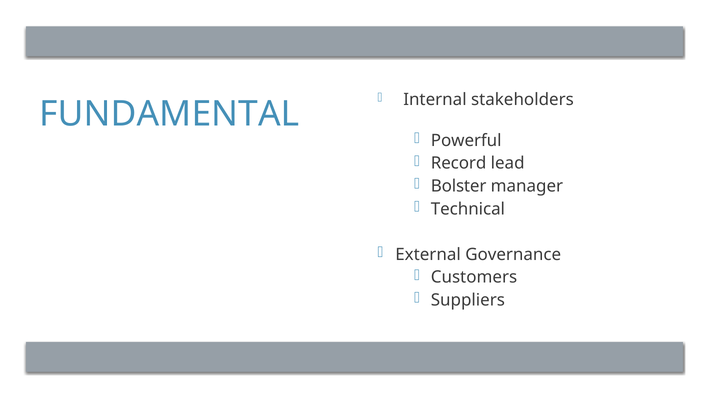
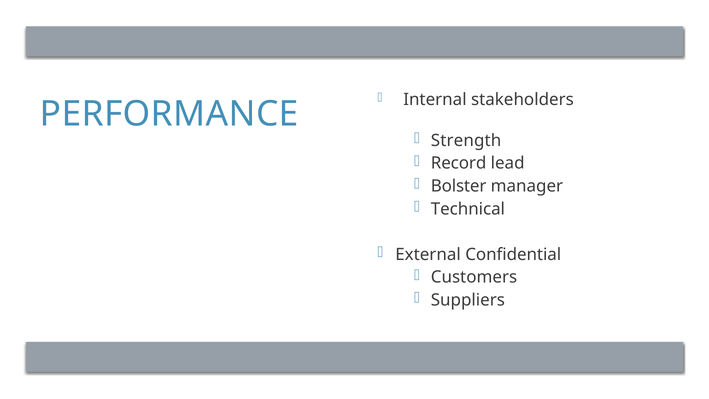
FUNDAMENTAL: FUNDAMENTAL -> PERFORMANCE (169, 114)
Powerful: Powerful -> Strength (466, 141)
Governance: Governance -> Confidential (513, 254)
